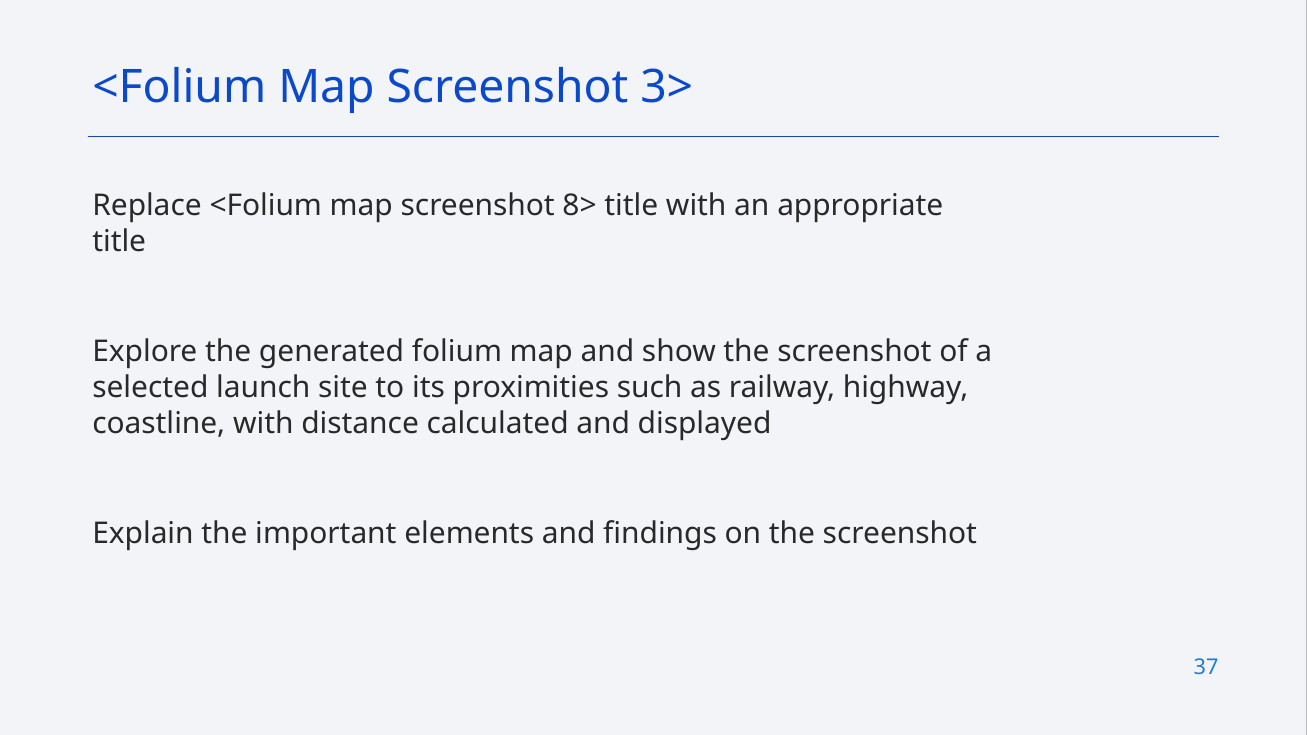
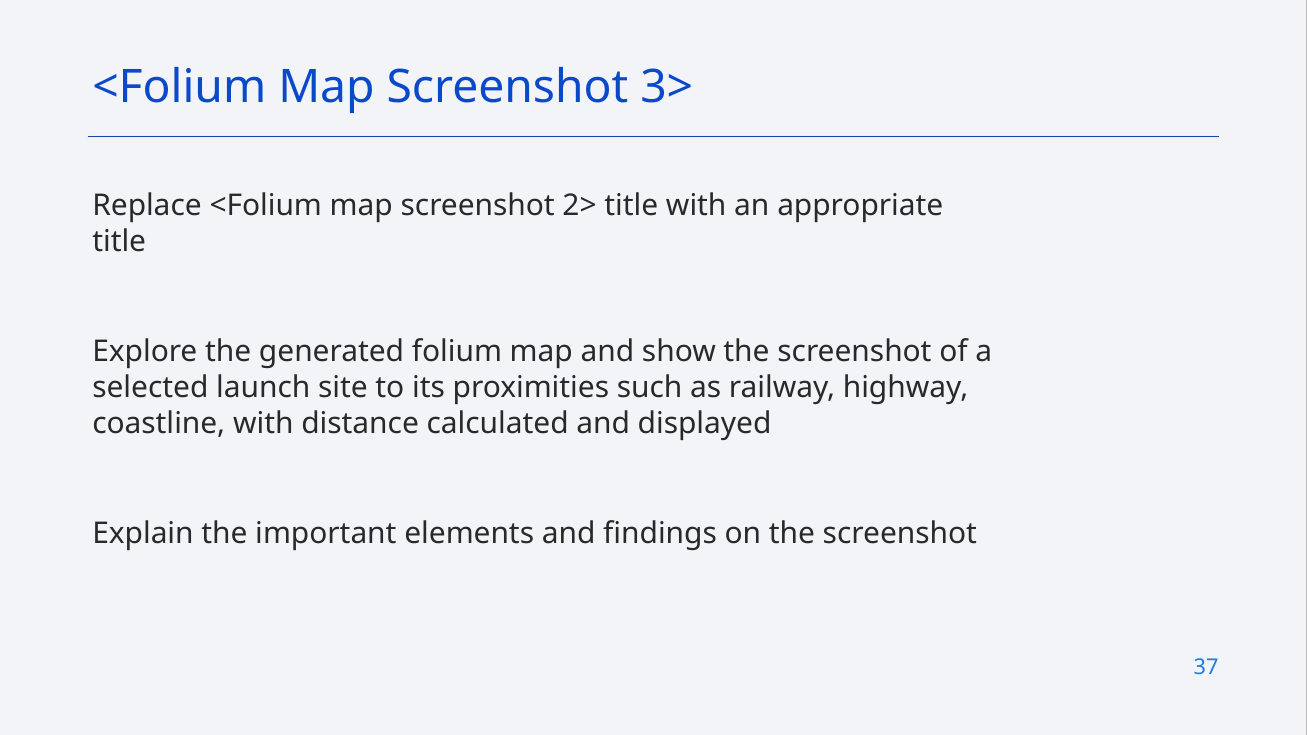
8>: 8> -> 2> (580, 206)
